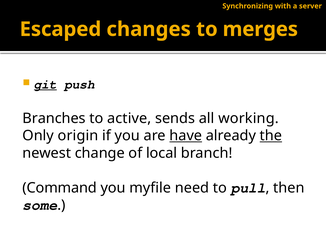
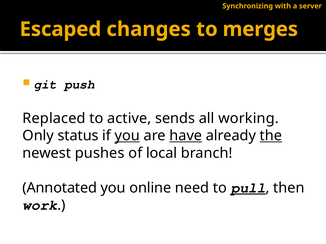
git underline: present -> none (45, 85)
Branches: Branches -> Replaced (54, 119)
origin: origin -> status (78, 136)
you underline: none -> present (127, 136)
change: change -> pushes (100, 153)
Command: Command -> Annotated (60, 188)
myfile: myfile -> online (150, 188)
pull underline: none -> present (248, 188)
some: some -> work (40, 206)
